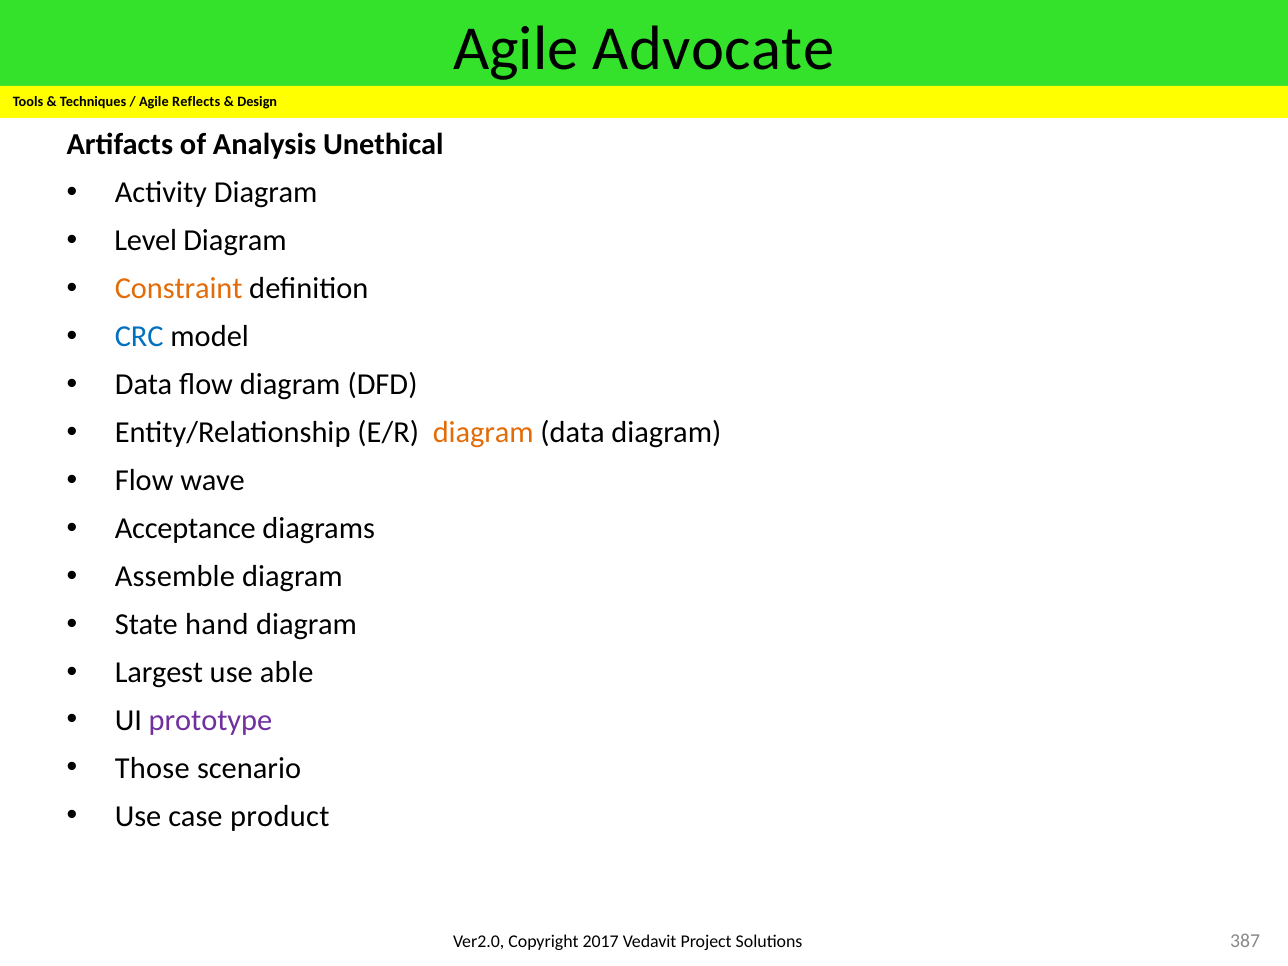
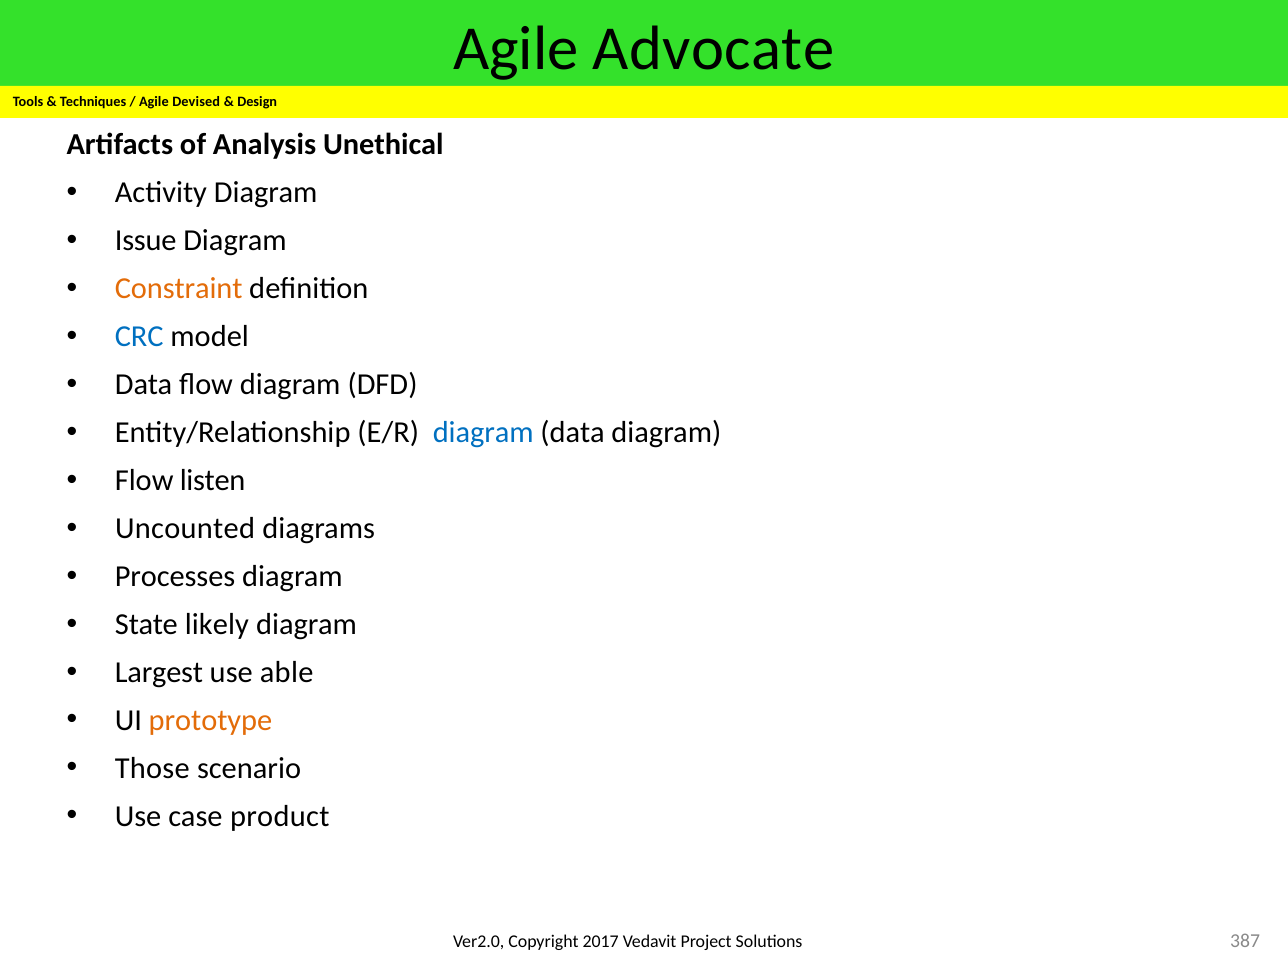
Reflects: Reflects -> Devised (196, 102)
Level: Level -> Issue (146, 241)
diagram colour: orange -> blue (483, 433)
wave: wave -> listen (213, 481)
Acceptance: Acceptance -> Uncounted (185, 529)
Assemble: Assemble -> Processes (175, 577)
hand: hand -> likely (217, 625)
prototype colour: purple -> orange (210, 721)
